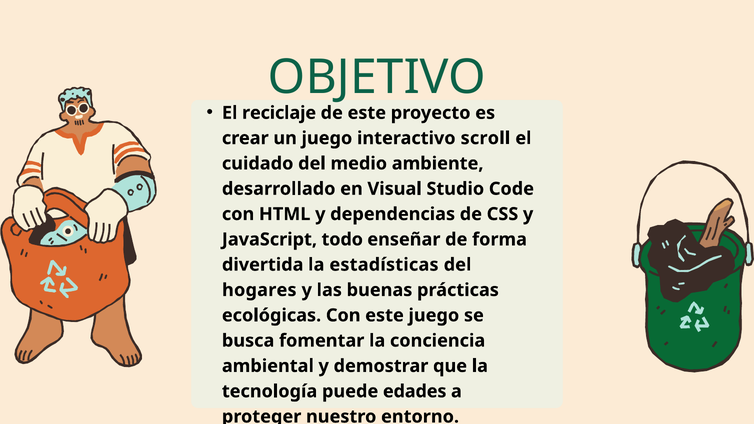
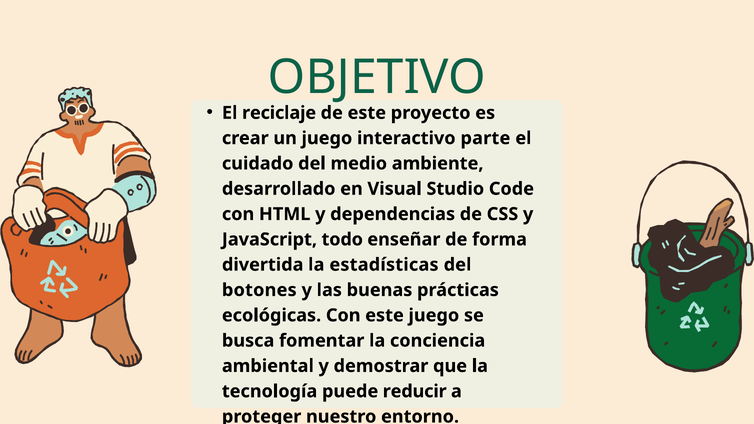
scroll: scroll -> parte (485, 138)
hogares: hogares -> botones (259, 290)
edades: edades -> reducir (415, 391)
